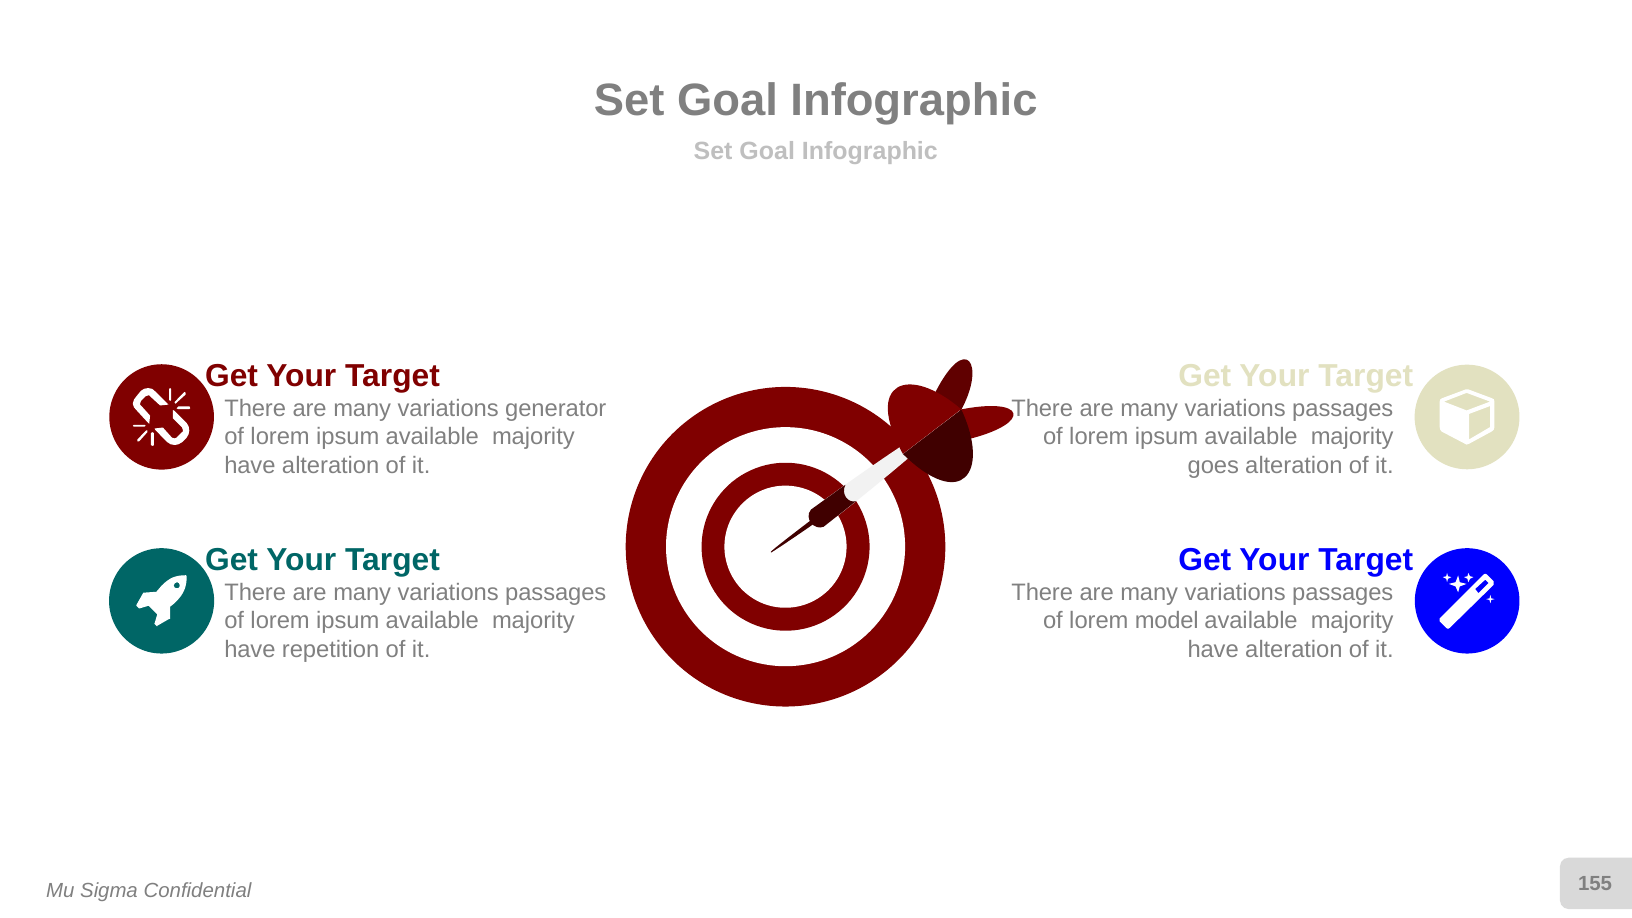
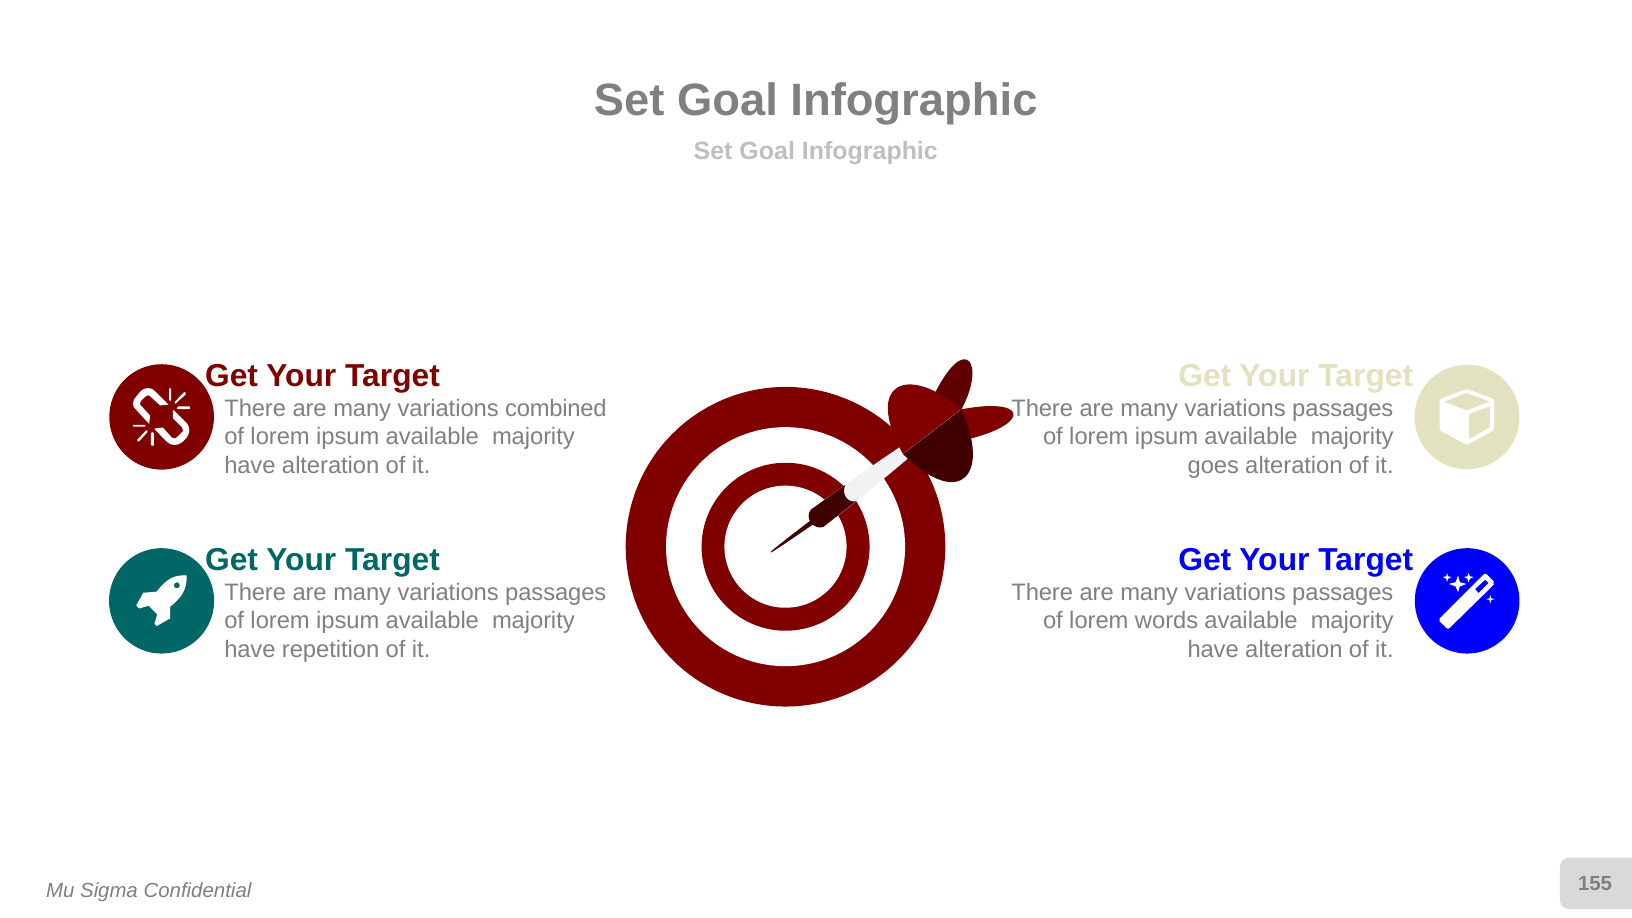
generator: generator -> combined (556, 408)
model: model -> words (1167, 621)
